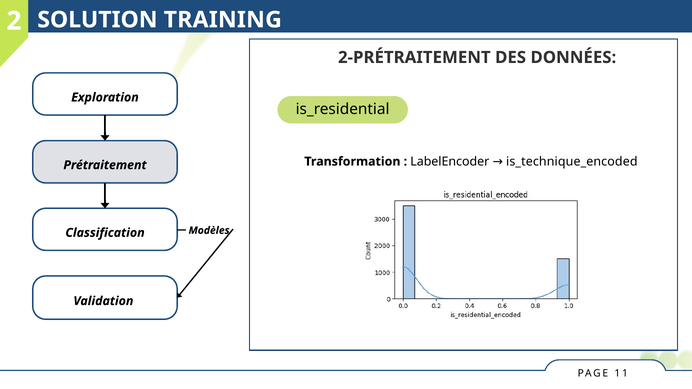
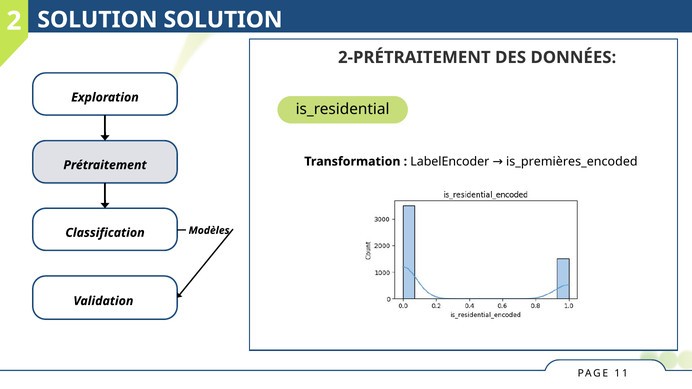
SOLUTION TRAINING: TRAINING -> SOLUTION (223, 20)
is_technique_encoded: is_technique_encoded -> is_premières_encoded (572, 162)
